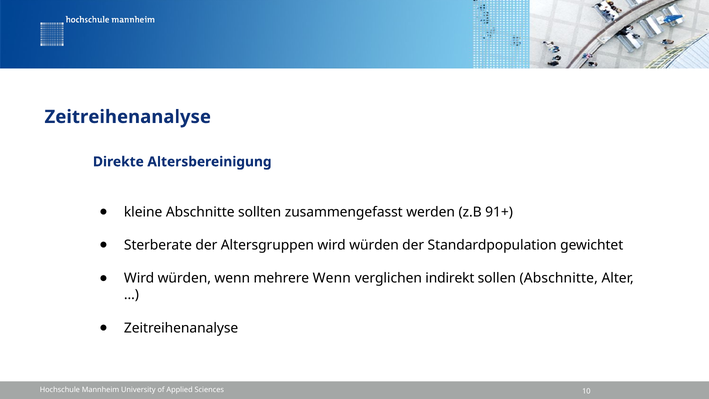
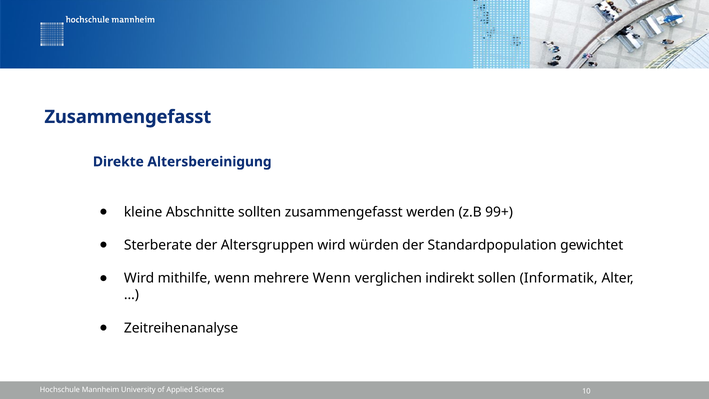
Zeitreihenanalyse: Zeitreihenanalyse -> Zusammengefasst (128, 117)
91+: 91+ -> 99+ (499, 212)
würden: würden -> mithilfe (184, 278)
sollen Abschnitte: Abschnitte -> Informatik (559, 278)
